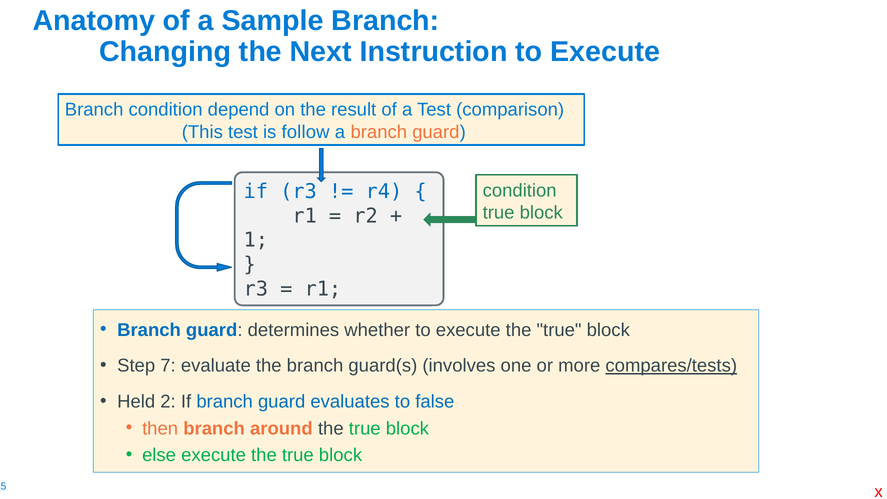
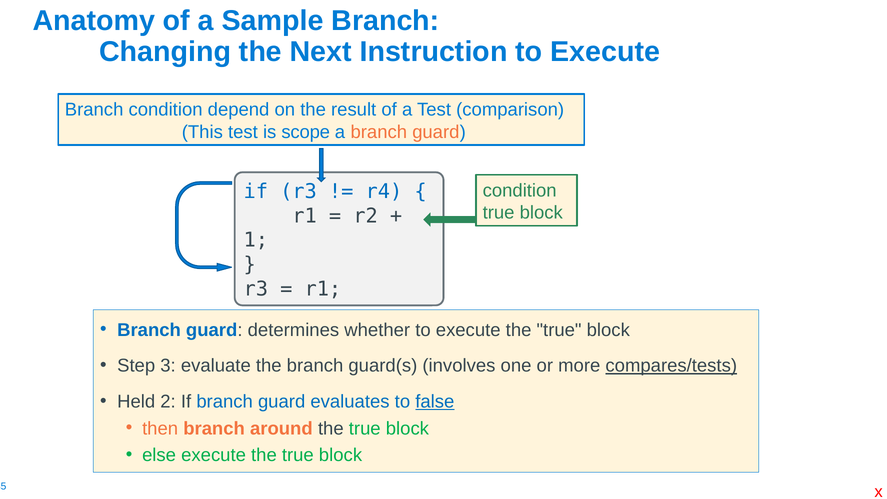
follow: follow -> scope (306, 132)
7: 7 -> 3 (168, 366)
false underline: none -> present (435, 402)
